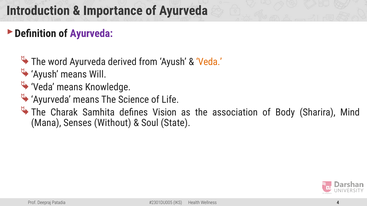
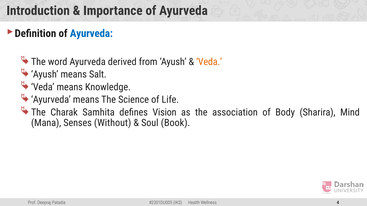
Ayurveda colour: purple -> blue (91, 33)
Will: Will -> Salt (98, 75)
State: State -> Book (176, 123)
